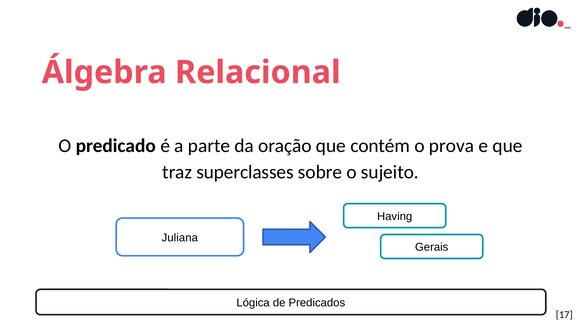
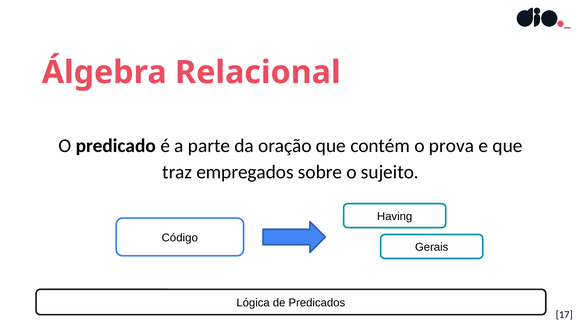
superclasses: superclasses -> empregados (245, 172)
Juliana: Juliana -> Código (180, 238)
